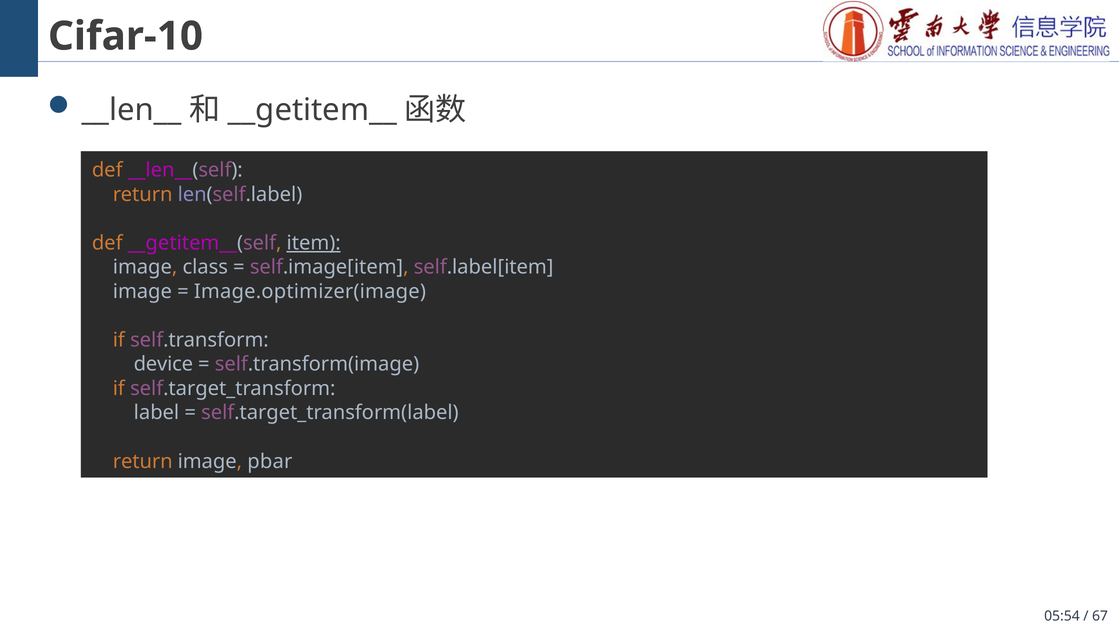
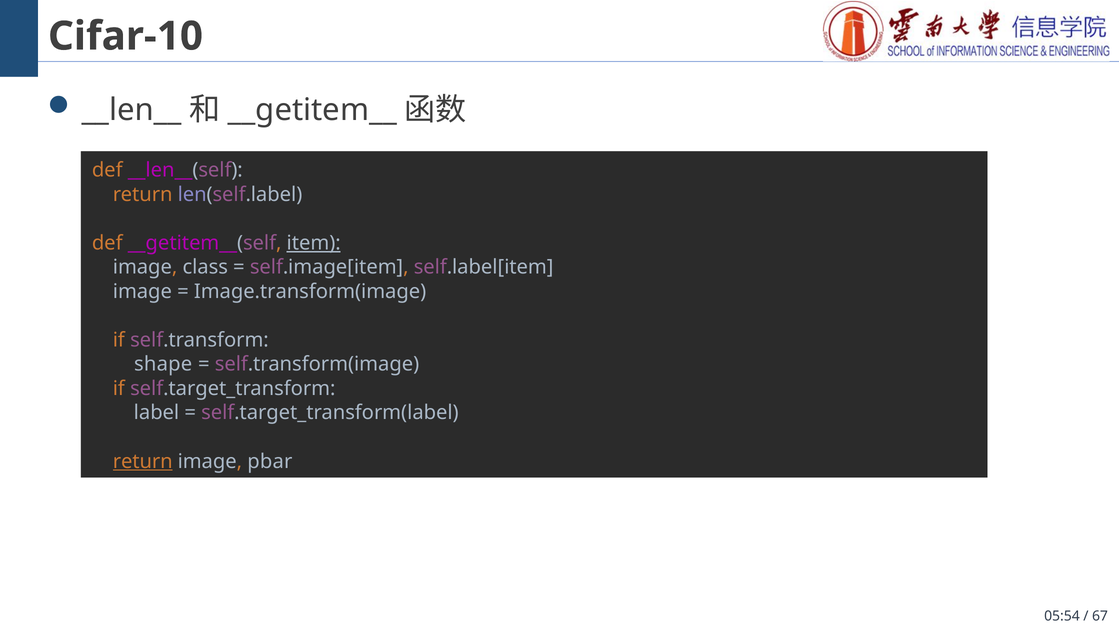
Image.optimizer(image: Image.optimizer(image -> Image.transform(image (310, 292)
device: device -> shape (163, 365)
return underline: none -> present (143, 462)
